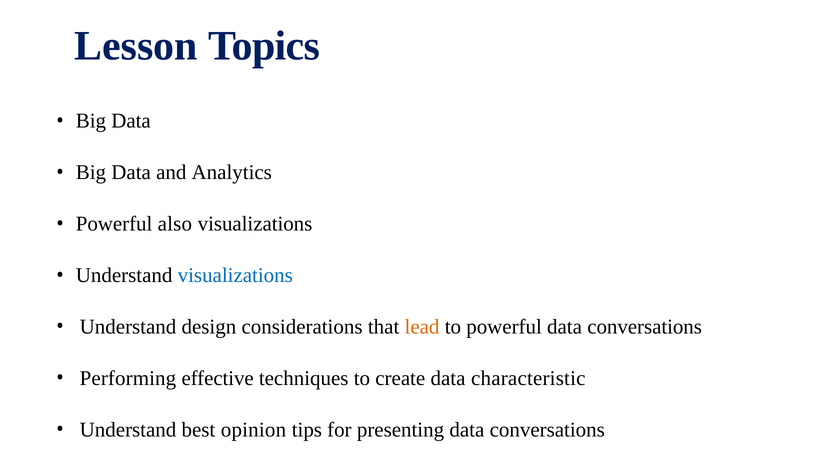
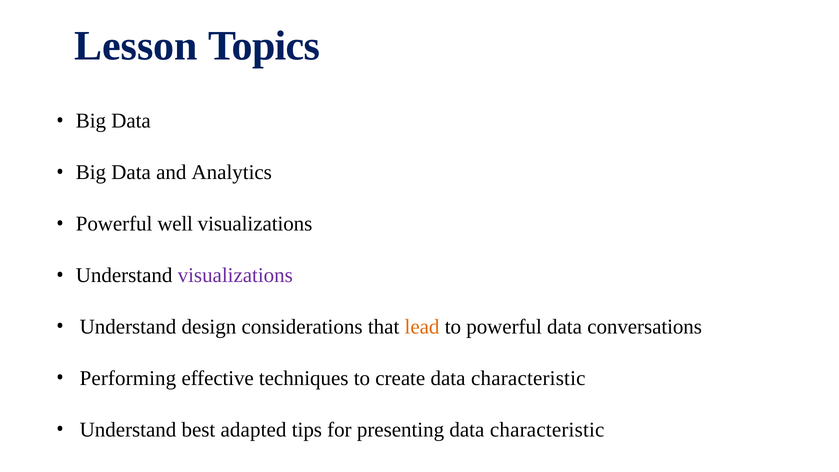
also: also -> well (175, 224)
visualizations colour: blue -> purple (235, 275)
opinion: opinion -> adapted (254, 430)
presenting data conversations: conversations -> characteristic (547, 430)
